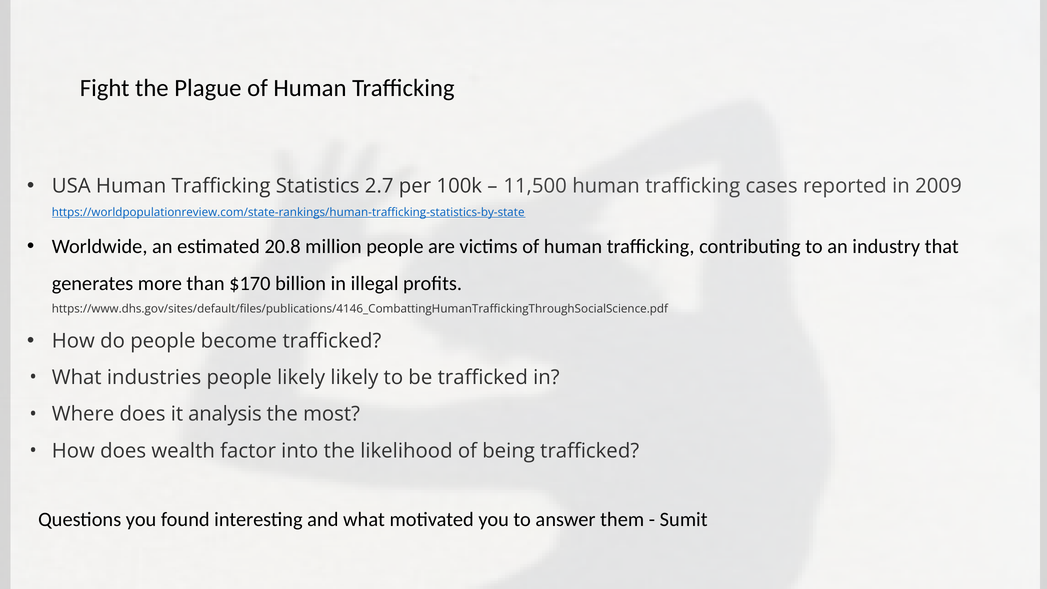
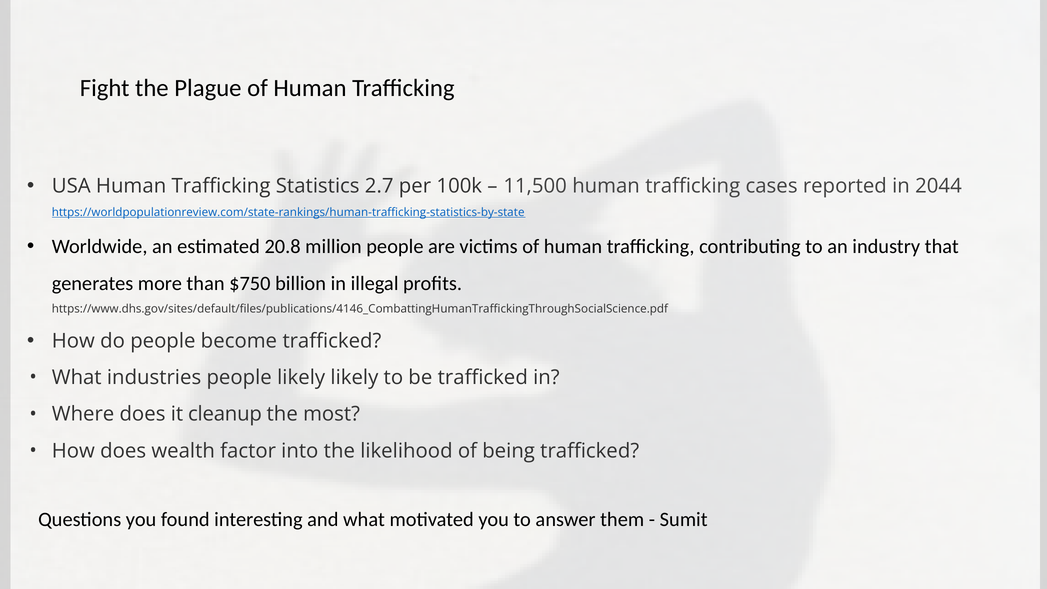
2009: 2009 -> 2044 (938, 186)
$170: $170 -> $750 (250, 283)
analysis: analysis -> cleanup (225, 414)
